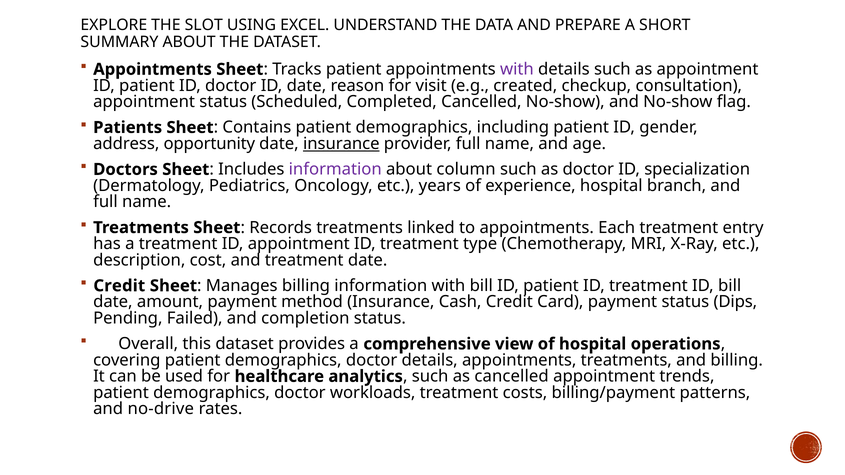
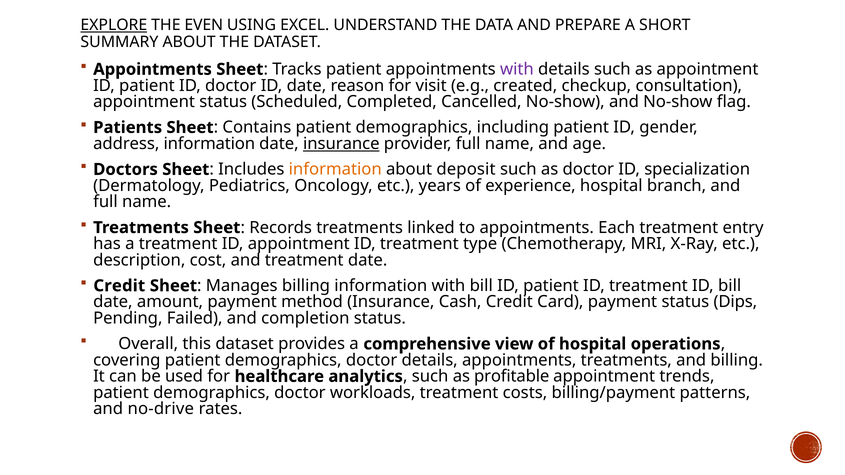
EXPLORE underline: none -> present (114, 25)
SLOT: SLOT -> EVEN (204, 25)
address opportunity: opportunity -> information (209, 144)
information colour: purple -> orange (335, 170)
column: column -> deposit (466, 170)
as cancelled: cancelled -> profitable (512, 377)
